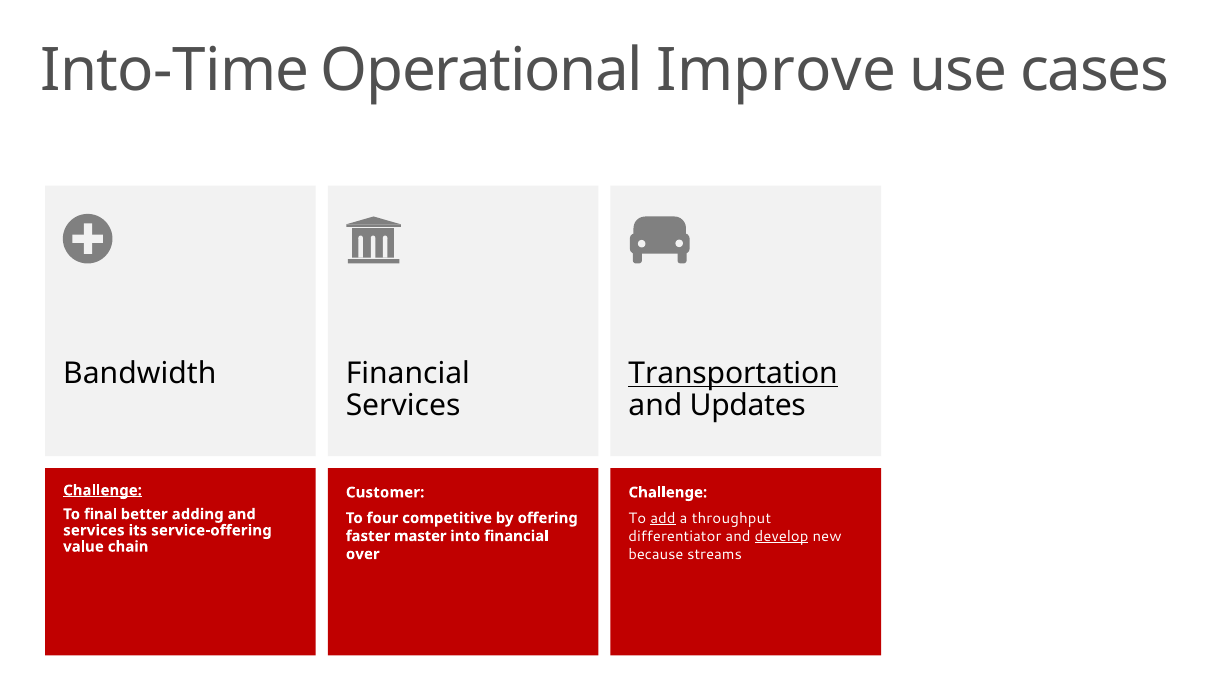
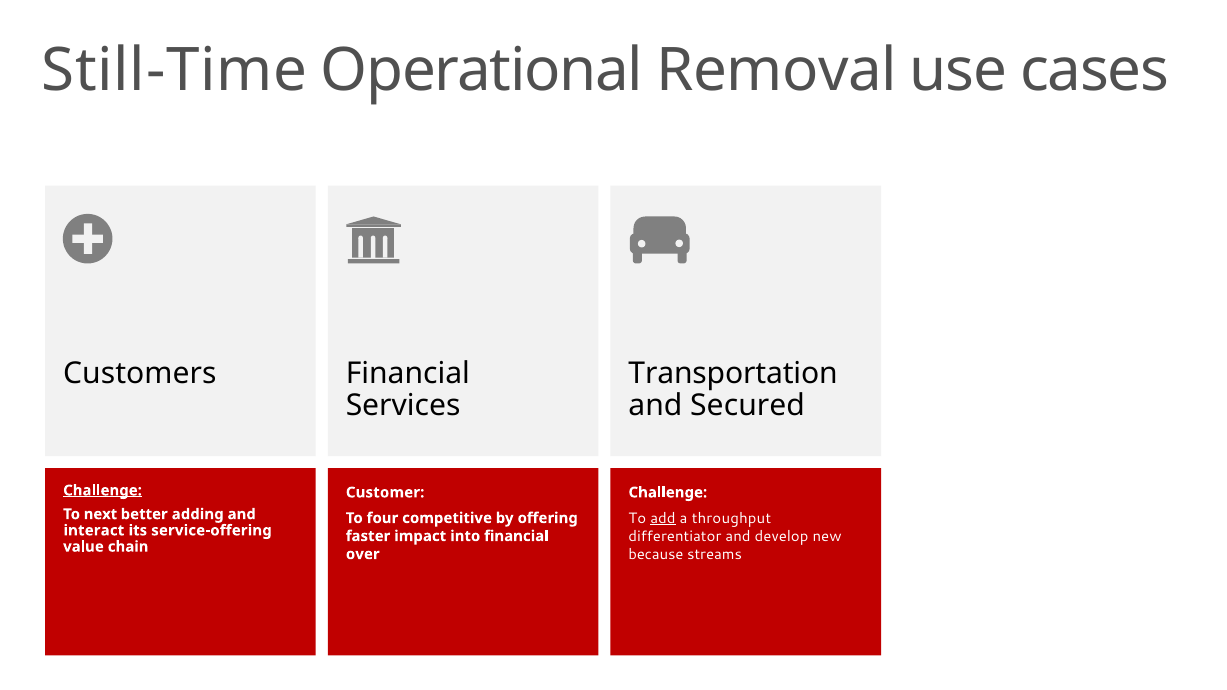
Into-Time: Into-Time -> Still-Time (174, 70)
Improve: Improve -> Removal (777, 70)
Bandwidth: Bandwidth -> Customers (140, 374)
Transportation underline: present -> none (733, 374)
Updates: Updates -> Secured (748, 406)
final: final -> next (100, 514)
services: services -> interact (94, 531)
develop underline: present -> none (782, 536)
master: master -> impact (420, 536)
